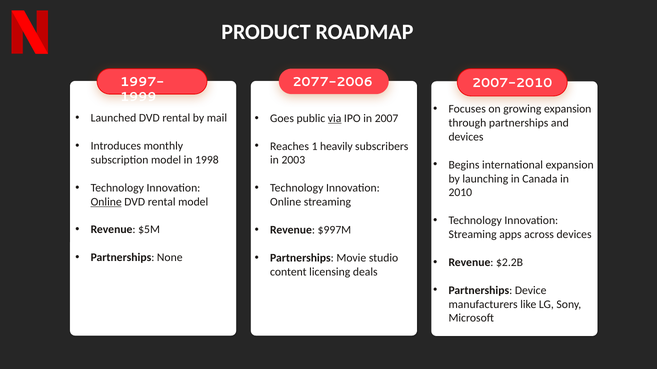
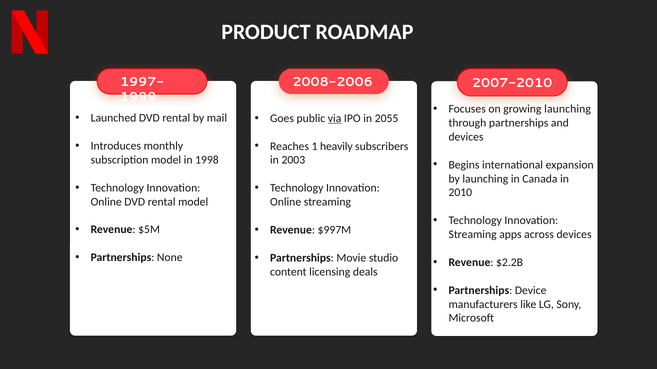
2077-2006: 2077-2006 -> 2008-2006 (333, 82)
growing expansion: expansion -> launching (568, 109)
2007: 2007 -> 2055 (387, 118)
Online underline: present -> none (106, 202)
